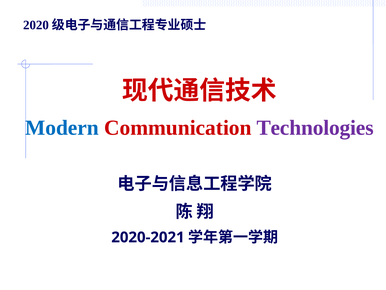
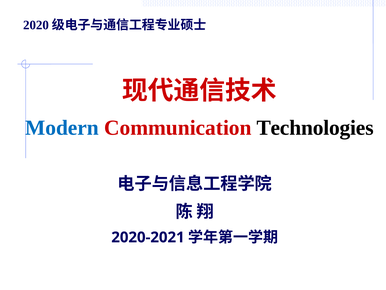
Technologies colour: purple -> black (315, 128)
